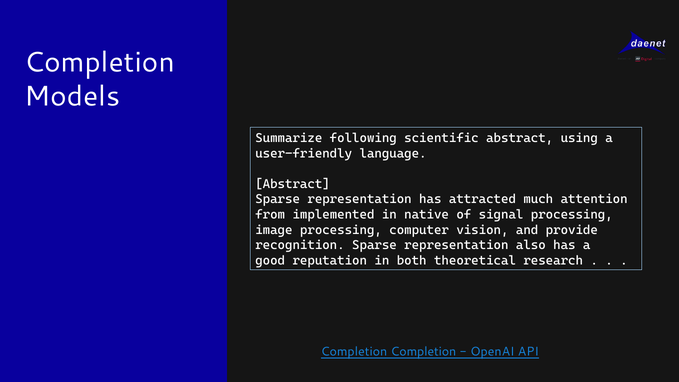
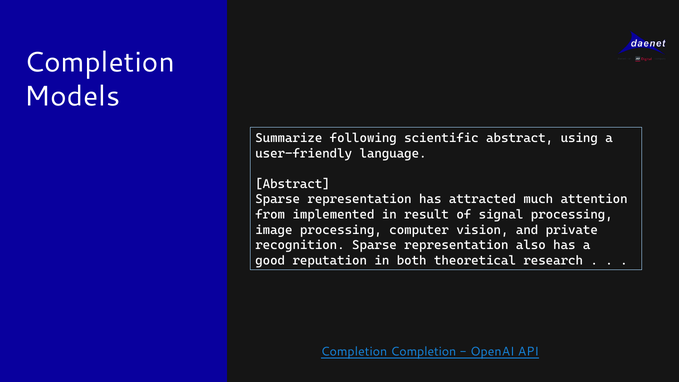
native: native -> result (427, 214)
provide: provide -> private (572, 230)
